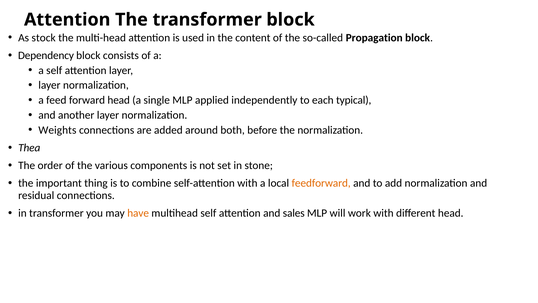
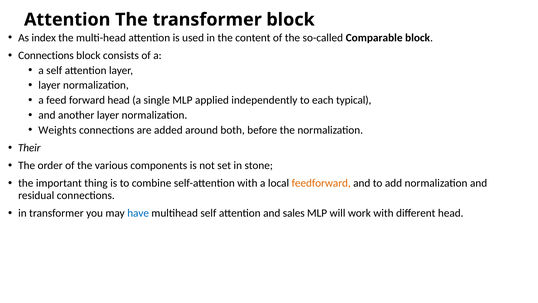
stock: stock -> index (44, 38)
Propagation: Propagation -> Comparable (374, 38)
Dependency: Dependency -> Connections (46, 55)
Thea: Thea -> Their (29, 148)
have colour: orange -> blue (138, 213)
